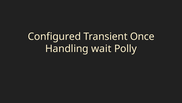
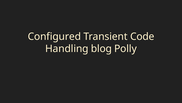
Once: Once -> Code (142, 36)
wait: wait -> blog (101, 48)
